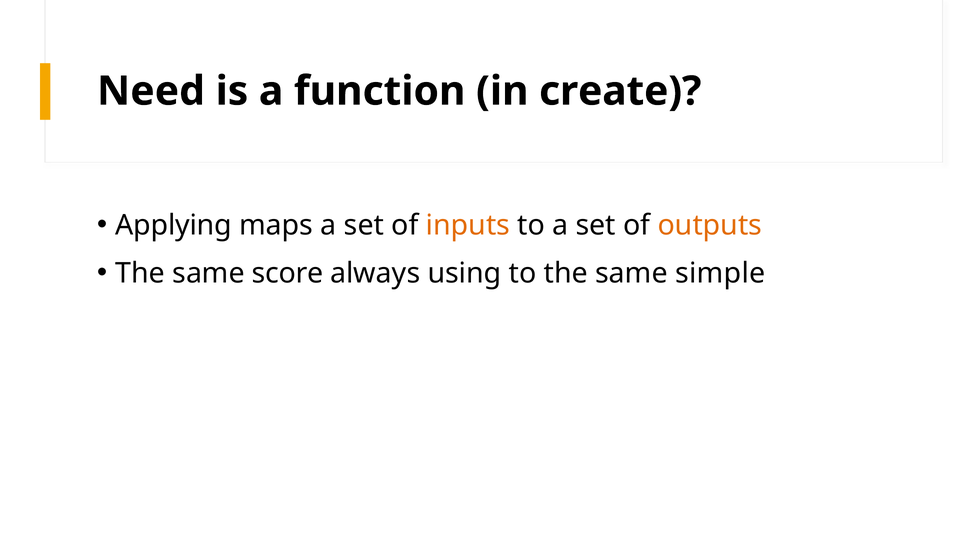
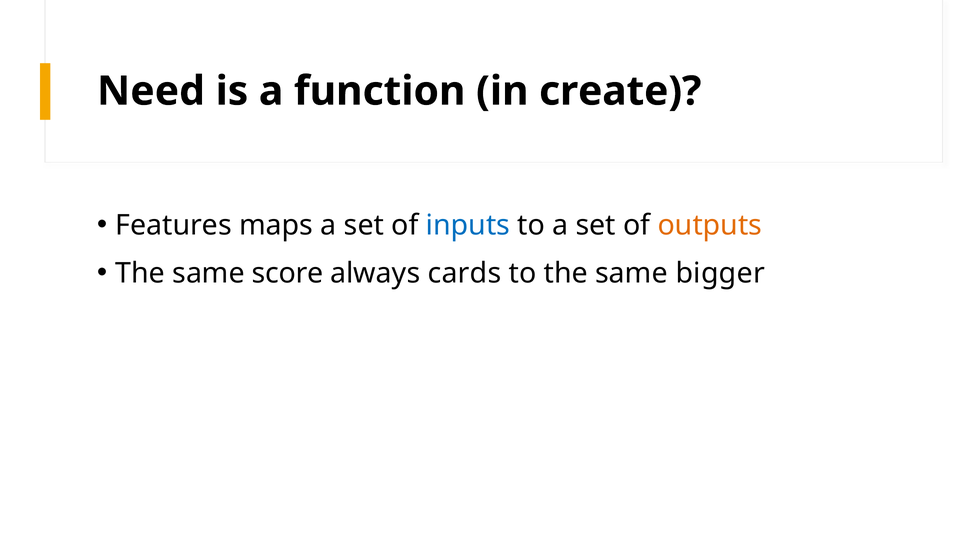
Applying: Applying -> Features (174, 225)
inputs colour: orange -> blue (468, 225)
using: using -> cards (464, 273)
simple: simple -> bigger (720, 273)
